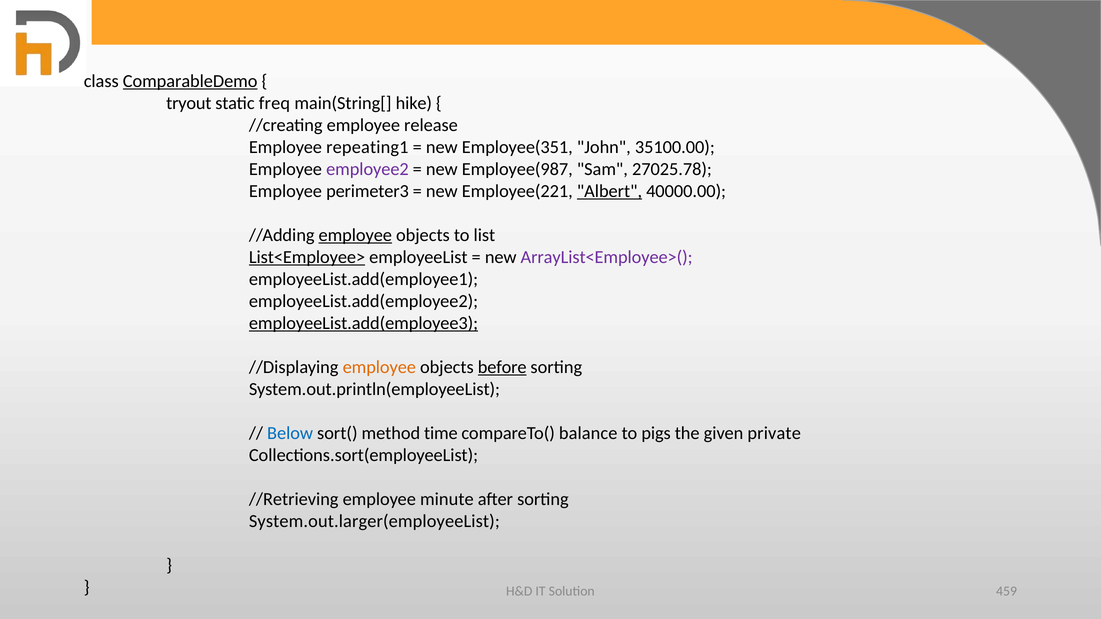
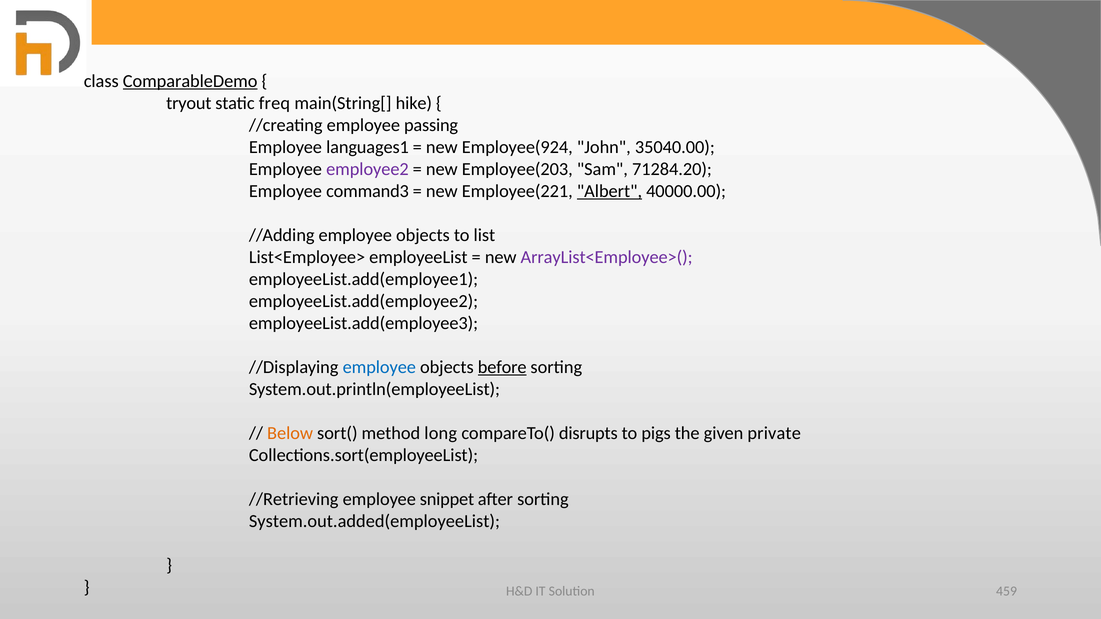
release: release -> passing (431, 125)
repeating1: repeating1 -> languages1 (367, 147)
Employee(351: Employee(351 -> Employee(924 (517, 147)
35100.00: 35100.00 -> 35040.00 (675, 147)
Employee(987: Employee(987 -> Employee(203 (517, 169)
27025.78: 27025.78 -> 71284.20 (672, 169)
perimeter3: perimeter3 -> command3 (368, 191)
employee underline: present -> none (355, 235)
List<Employee> underline: present -> none (307, 257)
employeeList.add(employee3 underline: present -> none (364, 323)
employee colour: orange -> blue (379, 367)
Below colour: blue -> orange (290, 433)
time: time -> long (441, 433)
balance: balance -> disrupts (588, 433)
minute: minute -> snippet (447, 500)
System.out.larger(employeeList: System.out.larger(employeeList -> System.out.added(employeeList (374, 522)
